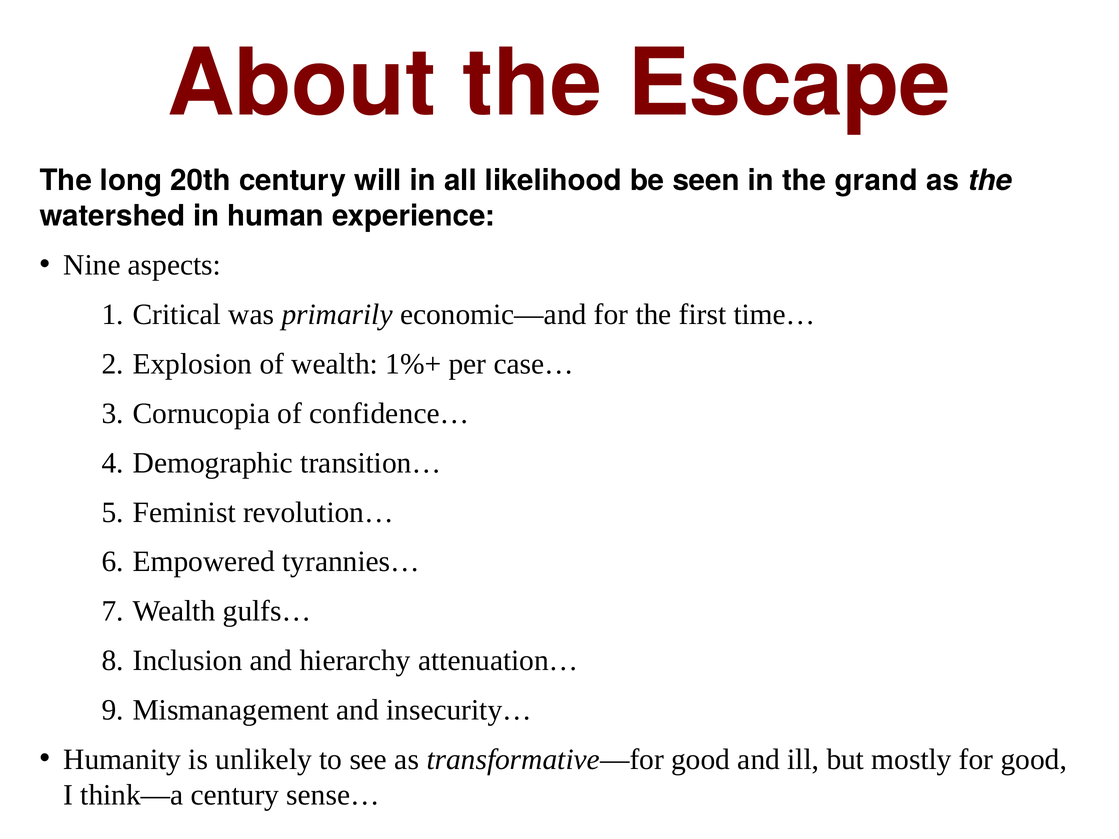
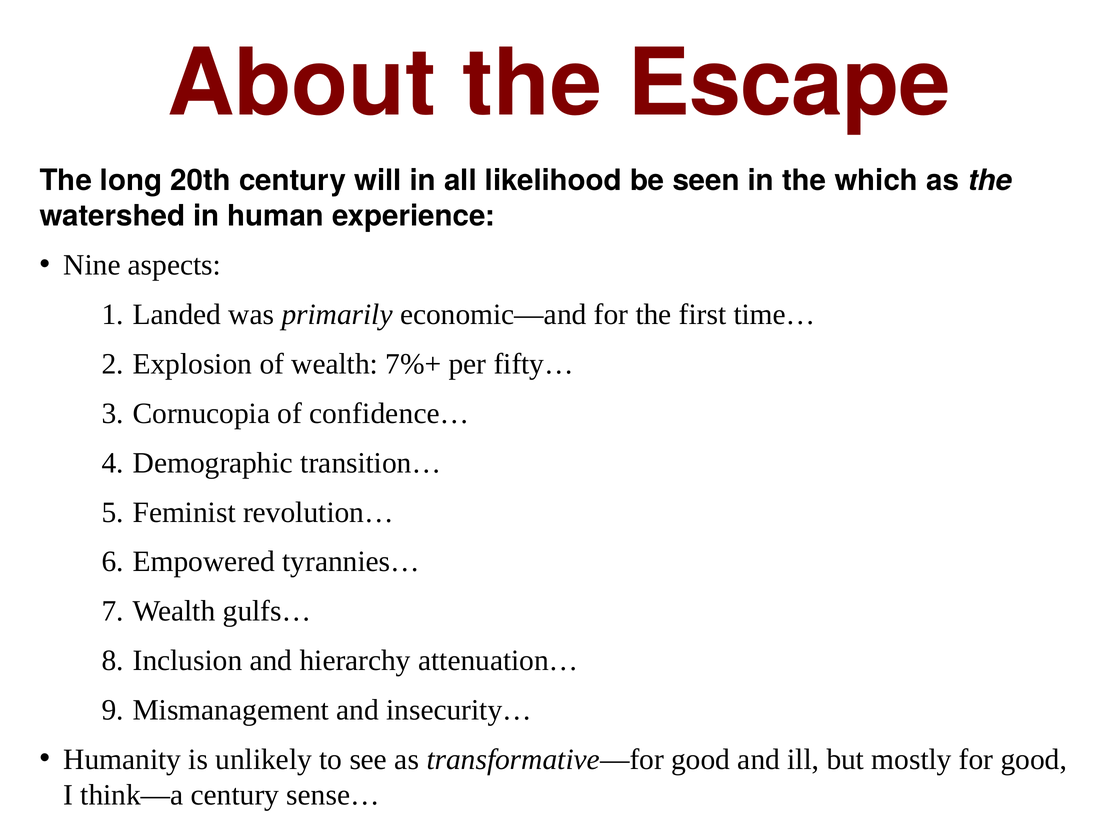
grand: grand -> which (876, 180)
Critical: Critical -> Landed (177, 315)
1%+: 1%+ -> 7%+ (413, 364)
case…: case… -> fifty… (534, 364)
